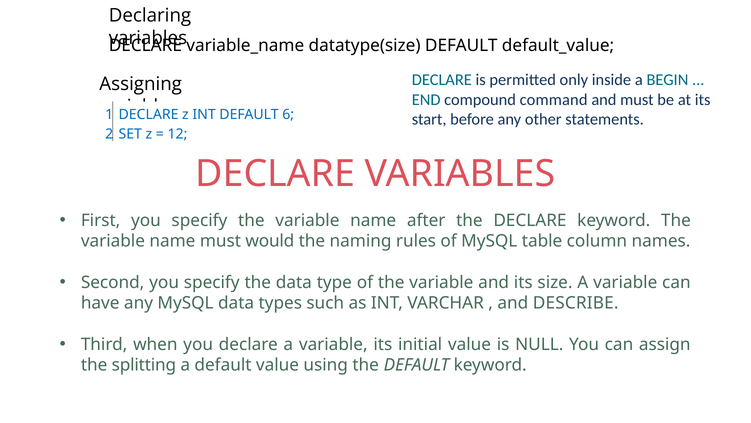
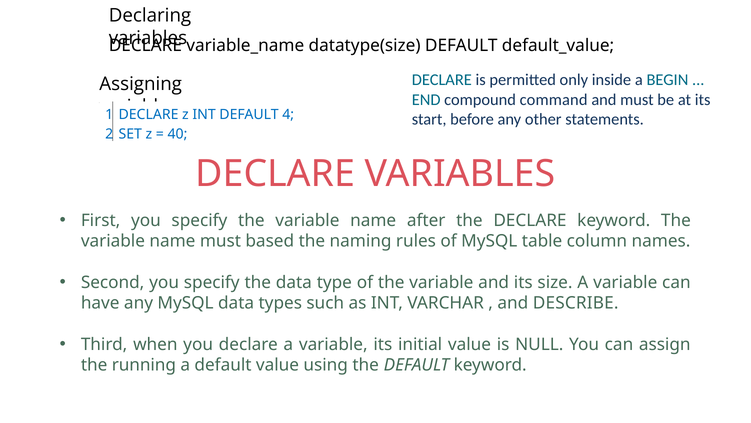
6: 6 -> 4 (288, 115)
12: 12 -> 40 (178, 134)
would: would -> based (270, 241)
splitting: splitting -> running (144, 365)
